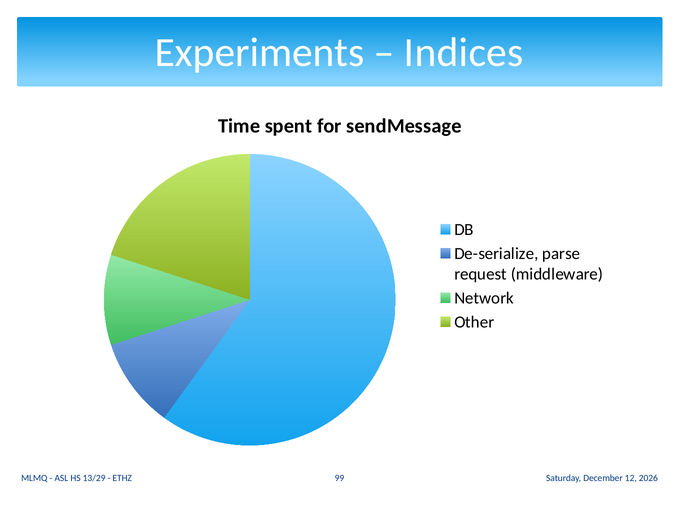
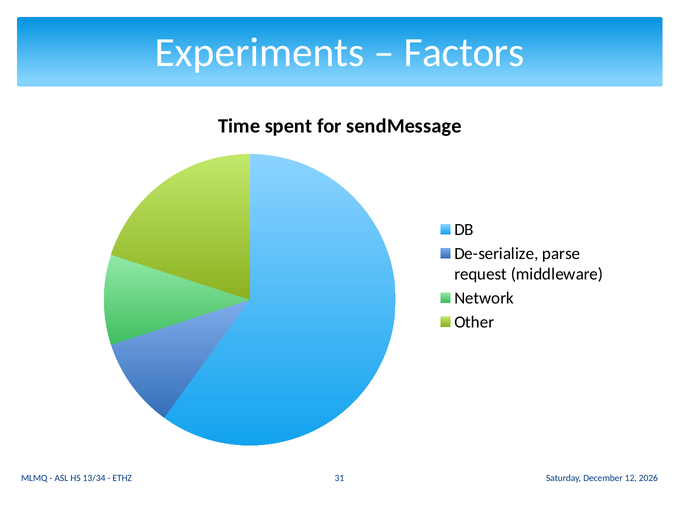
Indices: Indices -> Factors (464, 53)
13/29: 13/29 -> 13/34 (94, 478)
99: 99 -> 31 (339, 478)
